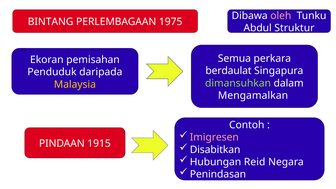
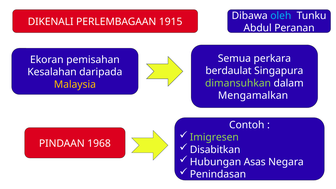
oleh colour: pink -> light blue (281, 16)
BINTANG: BINTANG -> DIKENALI (51, 22)
1975: 1975 -> 1915 (171, 22)
Struktur: Struktur -> Peranan (294, 28)
Penduduk: Penduduk -> Kesalahan (52, 72)
Imigresen colour: pink -> light green (214, 137)
1915: 1915 -> 1968 (99, 143)
Reid: Reid -> Asas (255, 162)
